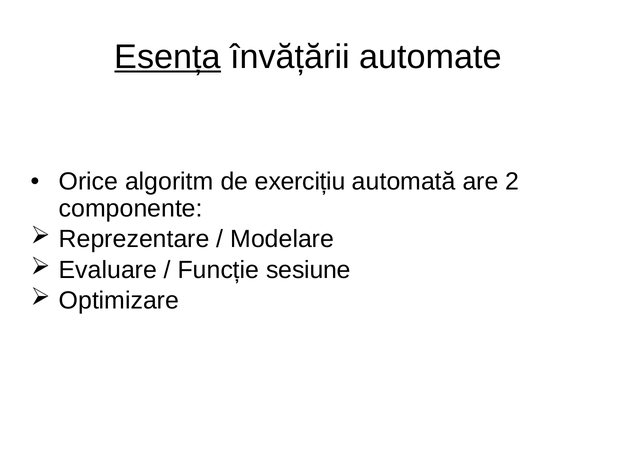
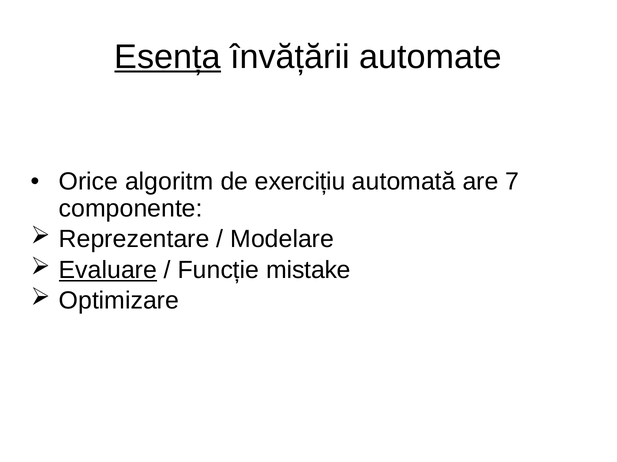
2: 2 -> 7 (512, 182)
Evaluare underline: none -> present (108, 270)
sesiune: sesiune -> mistake (308, 270)
